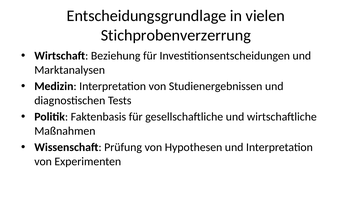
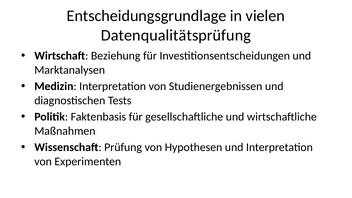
Stichprobenverzerrung: Stichprobenverzerrung -> Datenqualitätsprüfung (176, 35)
